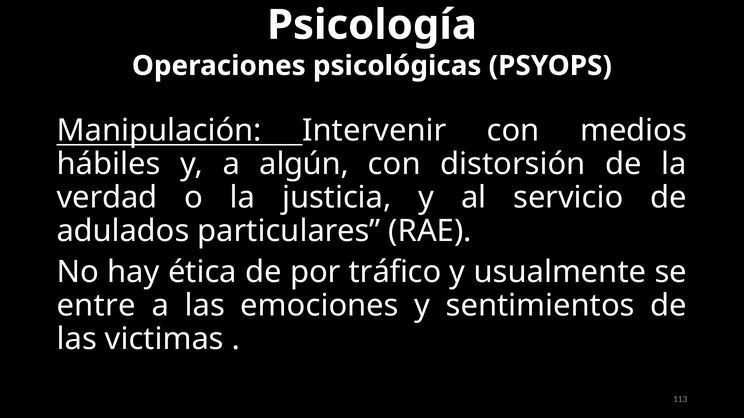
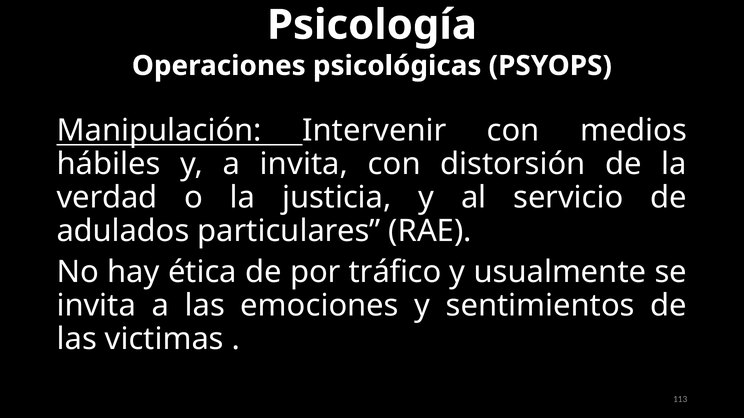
a algún: algún -> invita (304, 164)
entre: entre -> invita (96, 306)
